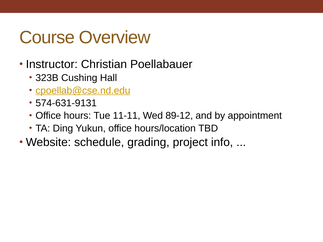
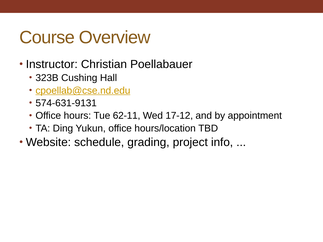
11-11: 11-11 -> 62-11 (127, 116)
89-12: 89-12 -> 17-12 (179, 116)
